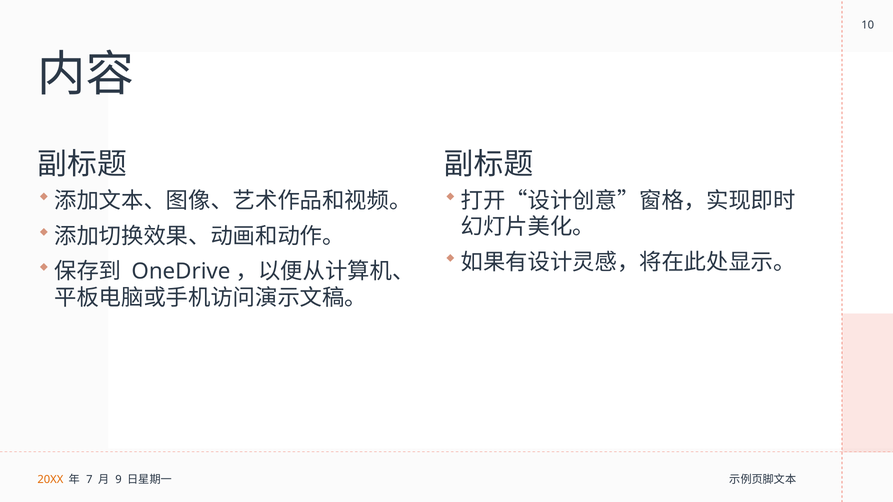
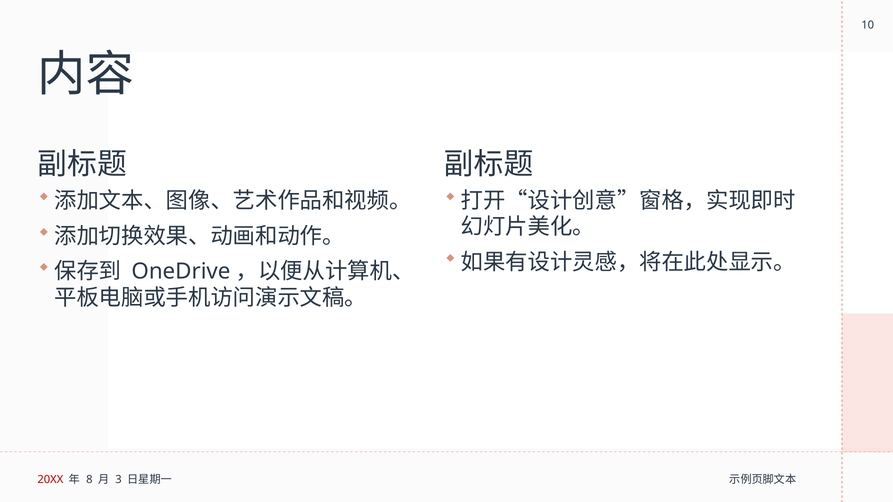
20XX colour: orange -> red (50, 480)
7: 7 -> 8 (89, 480)
9: 9 -> 3 (119, 480)
